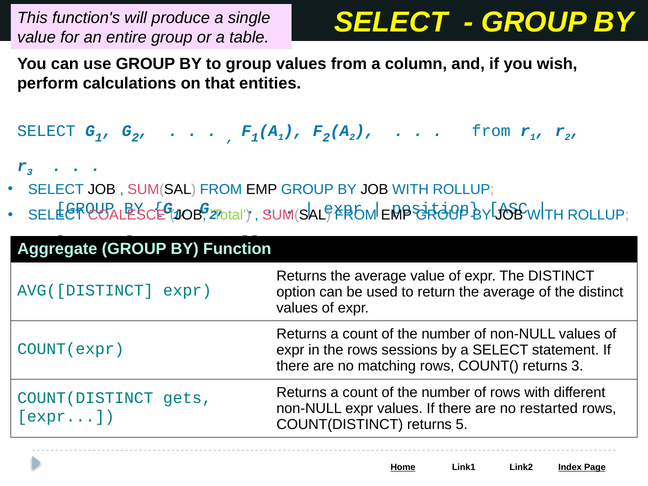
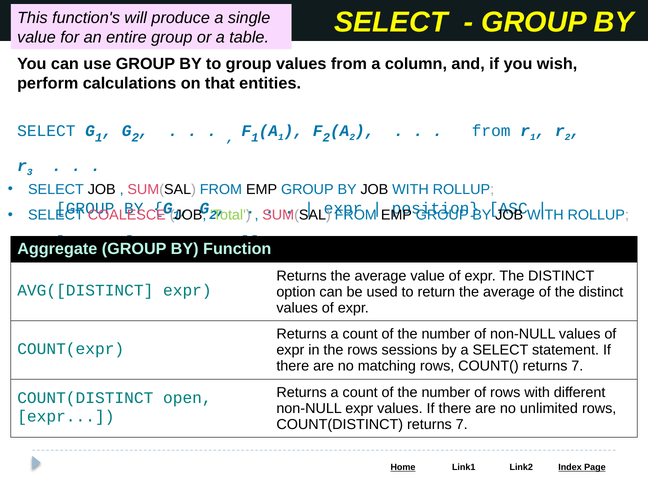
COUNT( returns 3: 3 -> 7 (577, 366)
gets: gets -> open (187, 398)
restarted: restarted -> unlimited (549, 408)
COUNT(DISTINCT returns 5: 5 -> 7 (462, 424)
